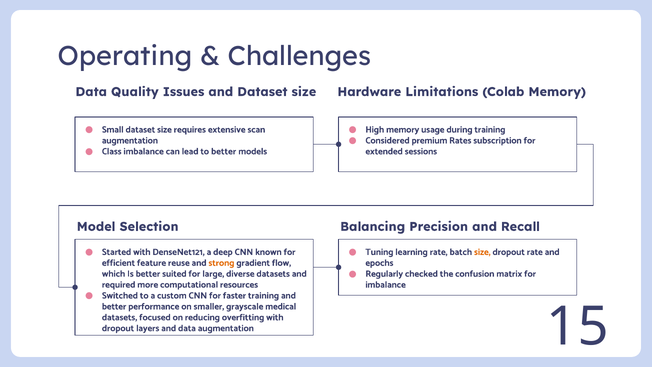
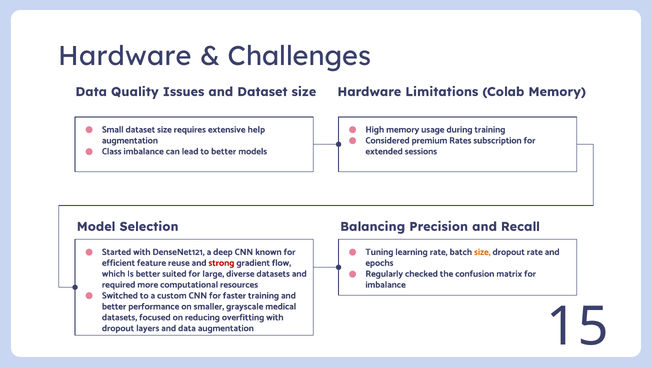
Operating: Operating -> Hardware (125, 56)
scan: scan -> help (256, 129)
strong colour: orange -> red (221, 263)
